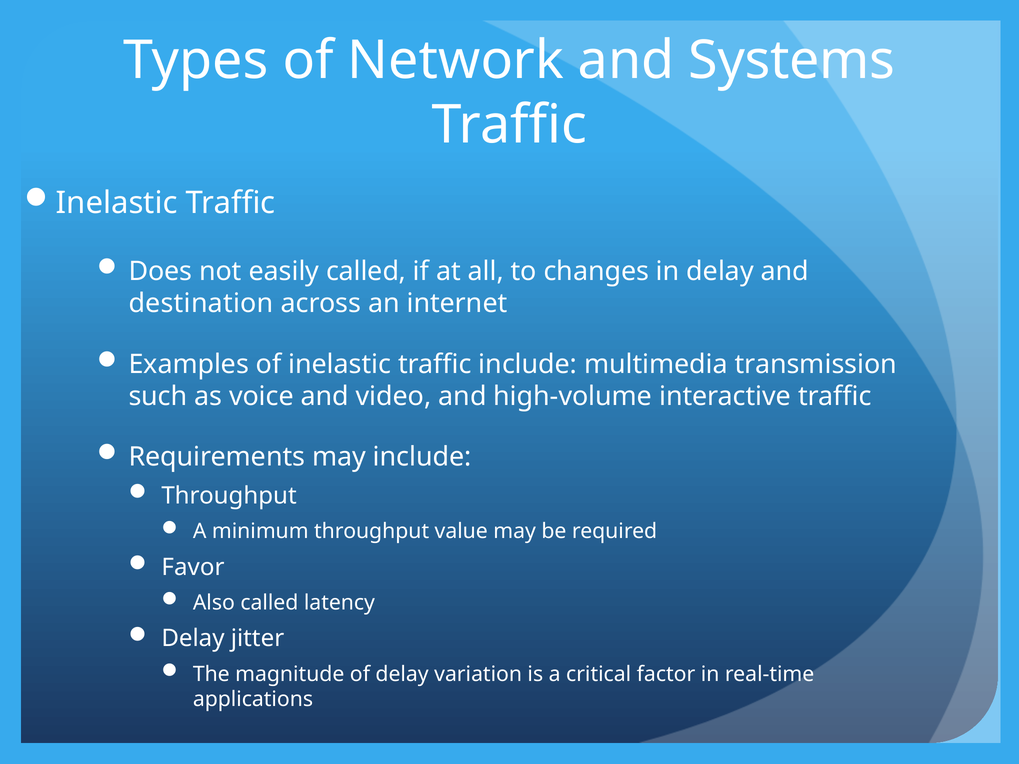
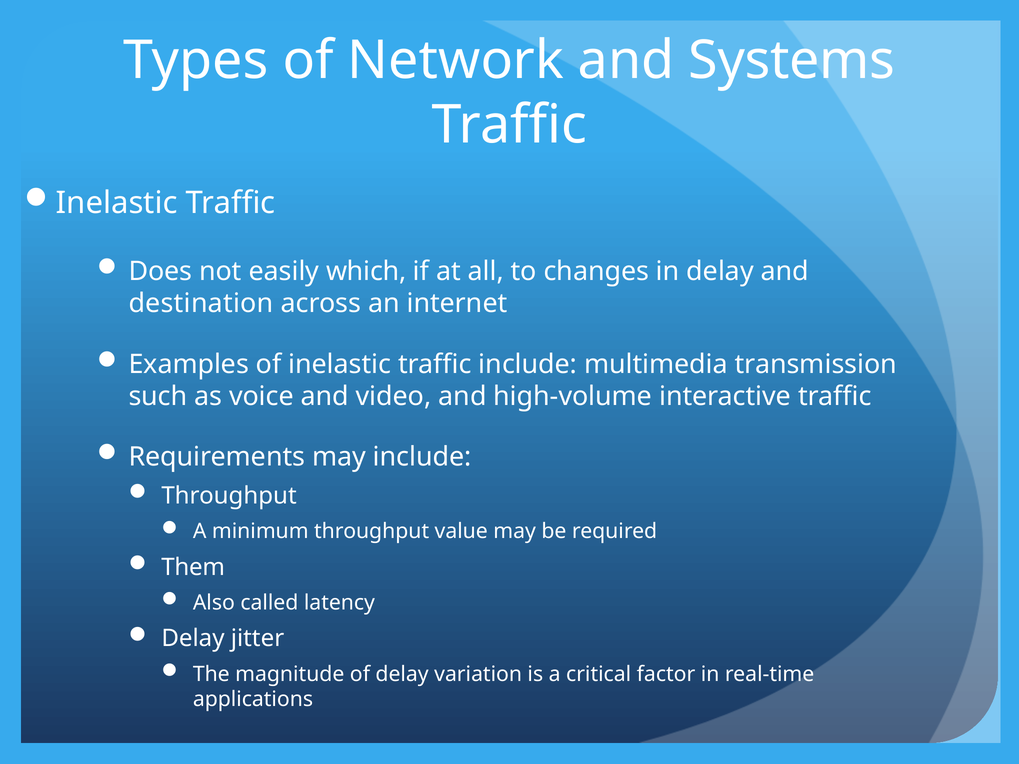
easily called: called -> which (366, 271)
Favor: Favor -> Them (193, 567)
